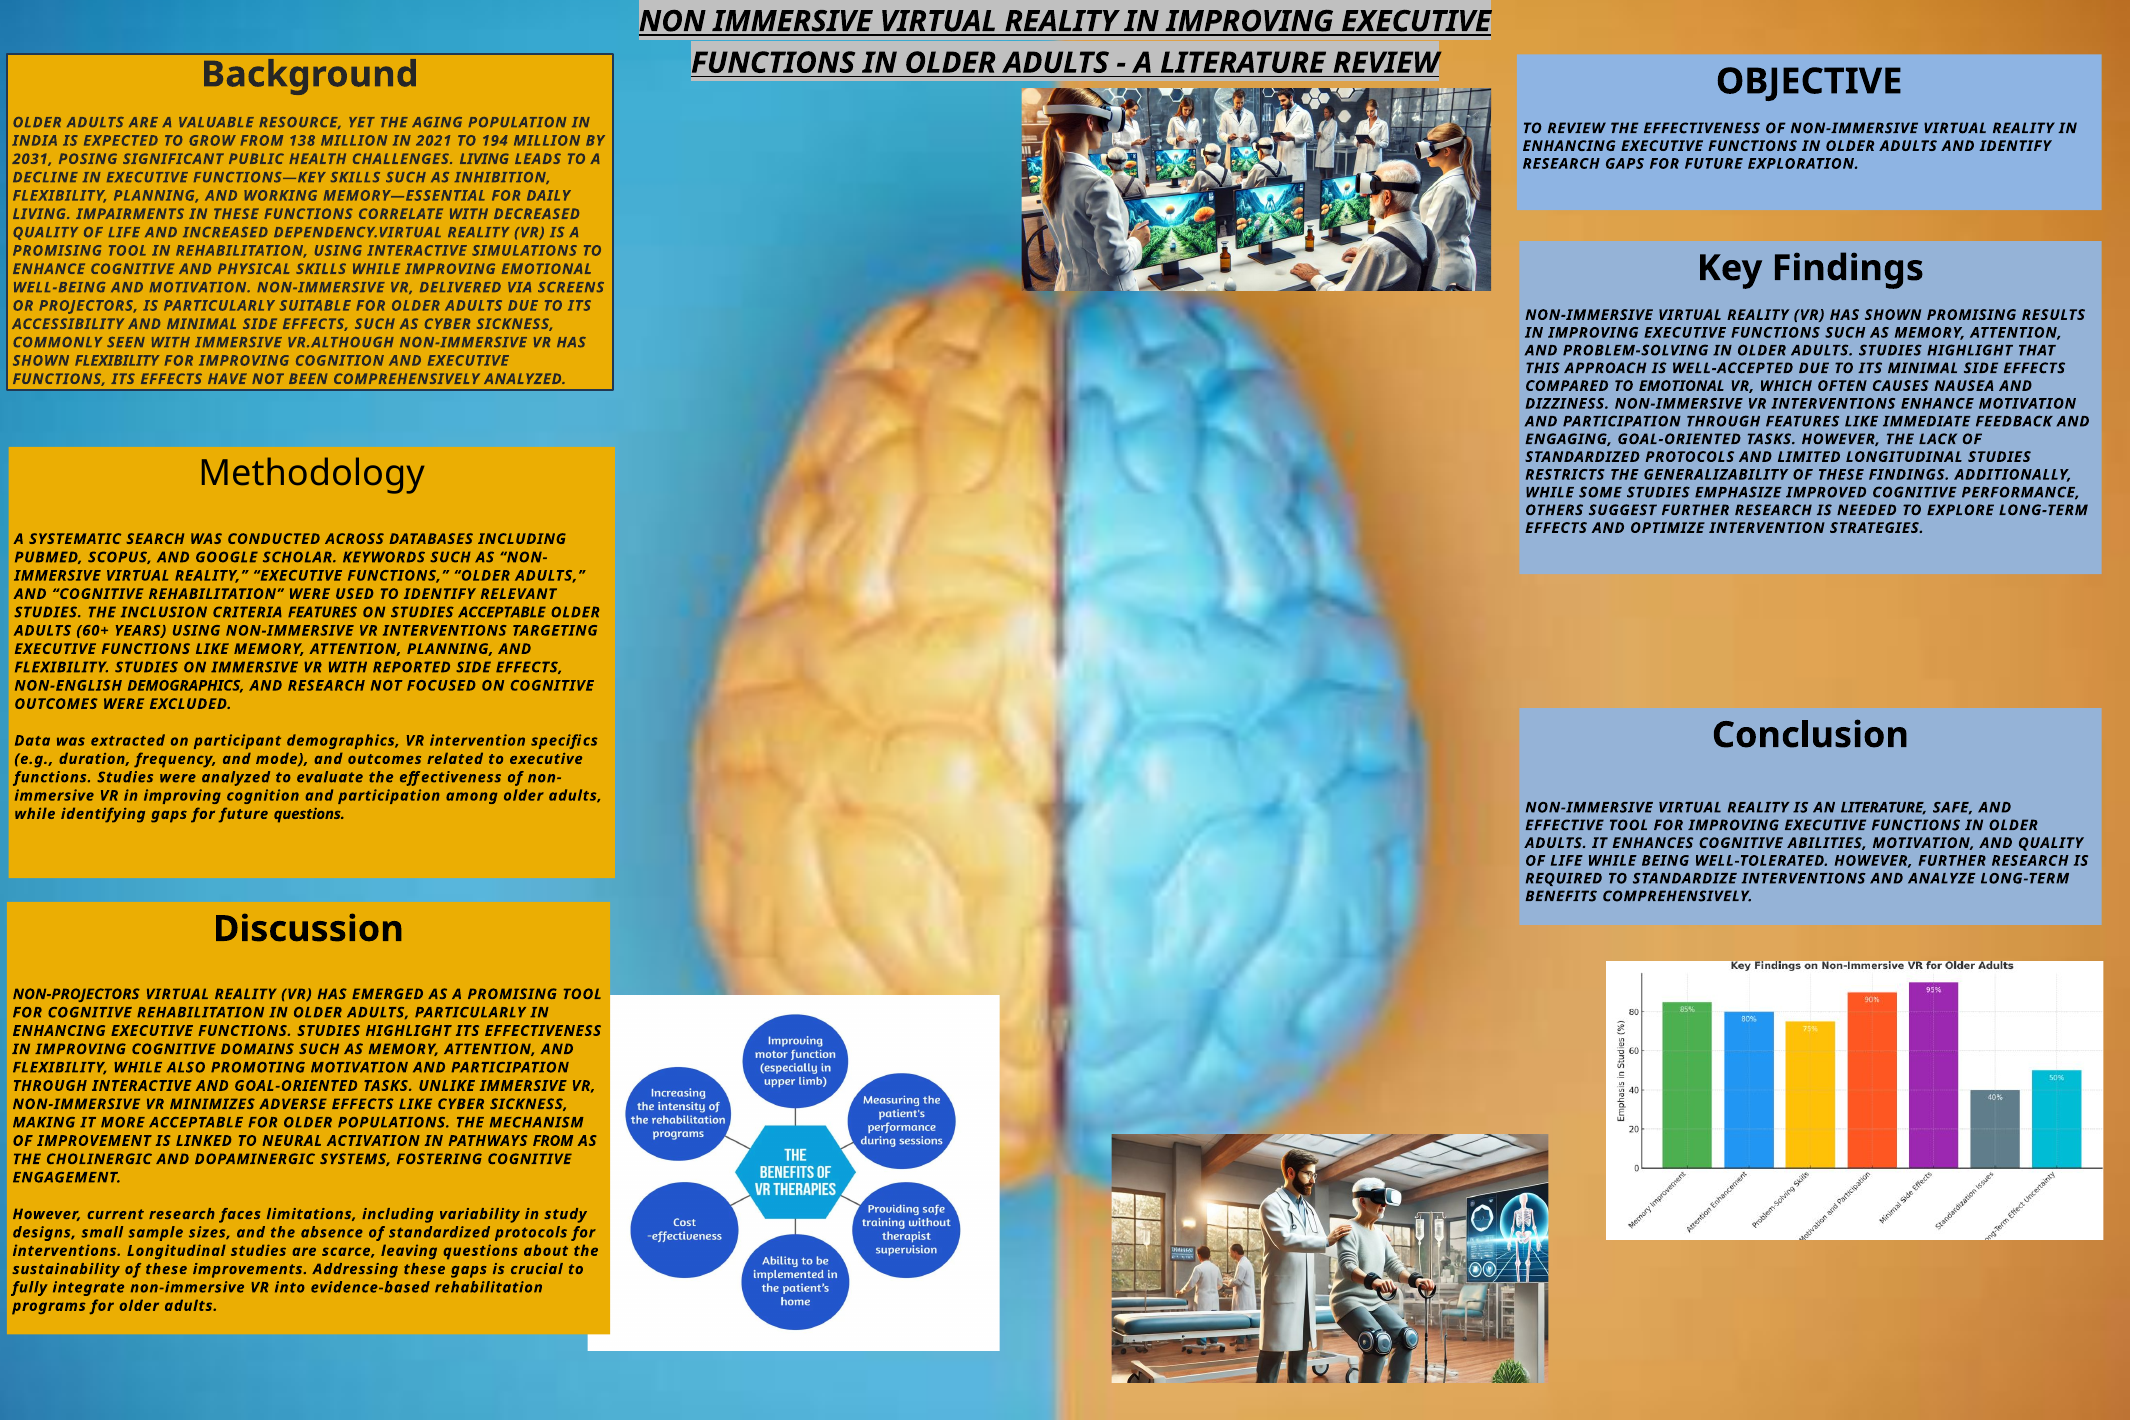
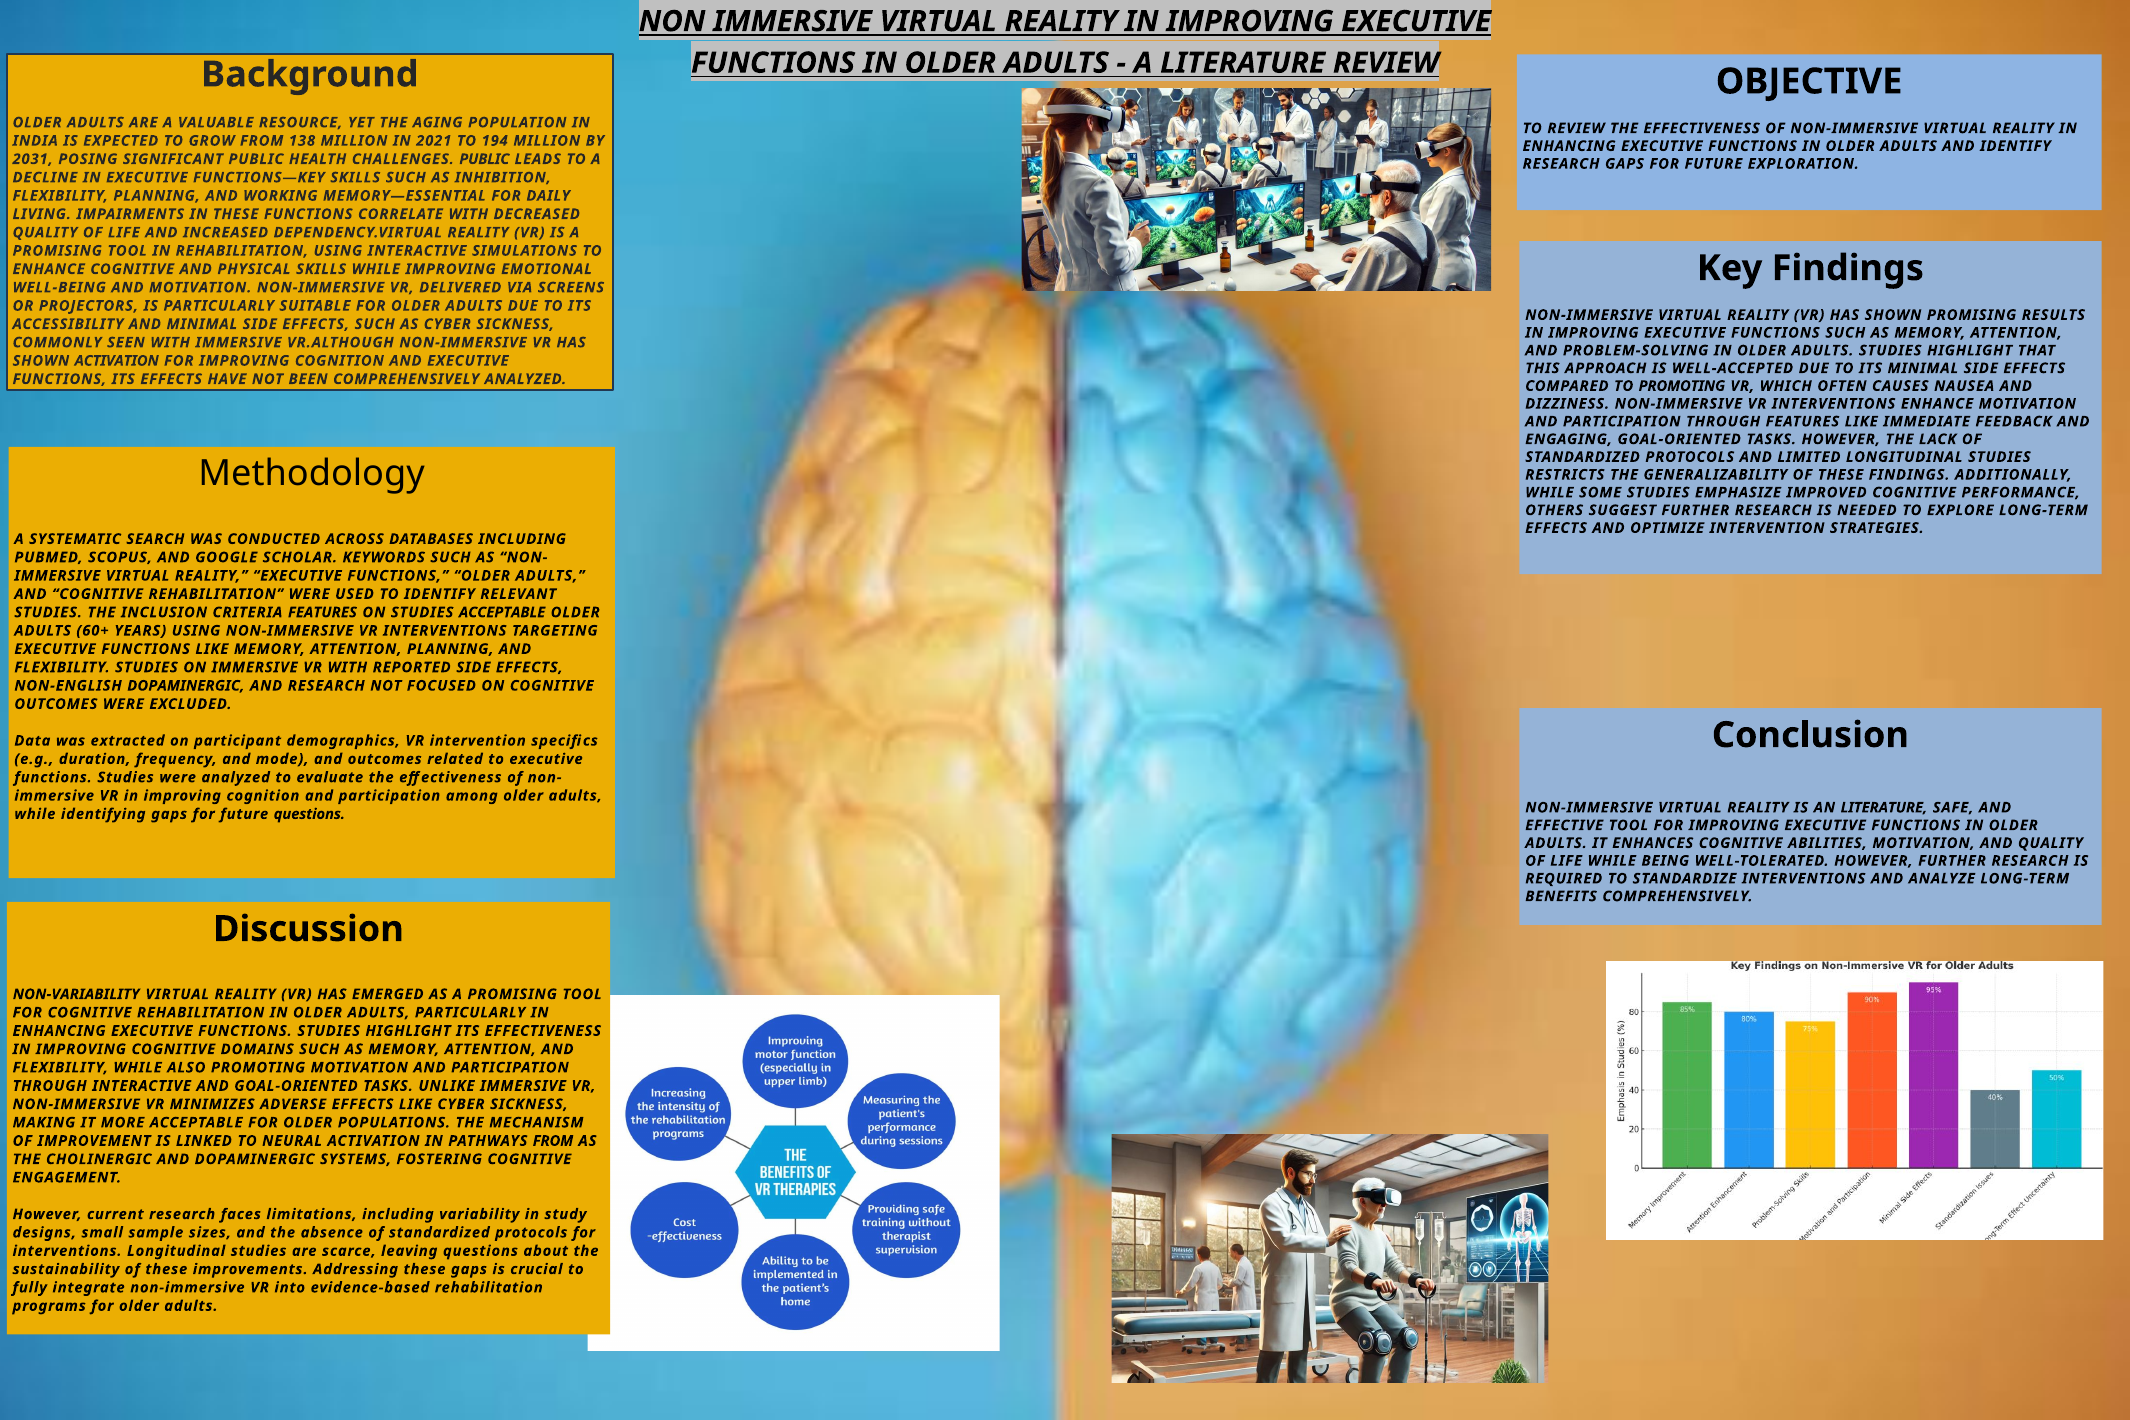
CHALLENGES LIVING: LIVING -> PUBLIC (484, 159)
SHOWN FLEXIBILITY: FLEXIBILITY -> ACTIVATION (117, 361)
TO EMOTIONAL: EMOTIONAL -> PROMOTING (1682, 386)
NON-ENGLISH DEMOGRAPHICS: DEMOGRAPHICS -> DOPAMINERGIC (186, 686)
NON-PROJECTORS: NON-PROJECTORS -> NON-VARIABILITY (76, 994)
